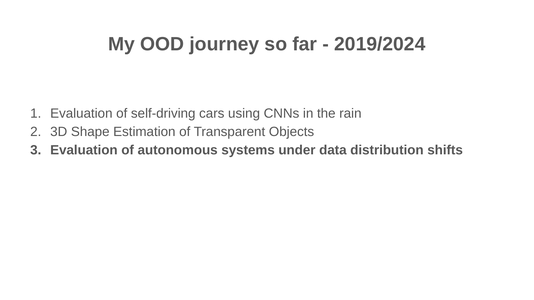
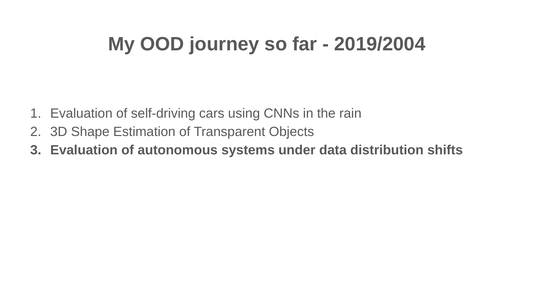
2019/2024: 2019/2024 -> 2019/2004 (380, 44)
